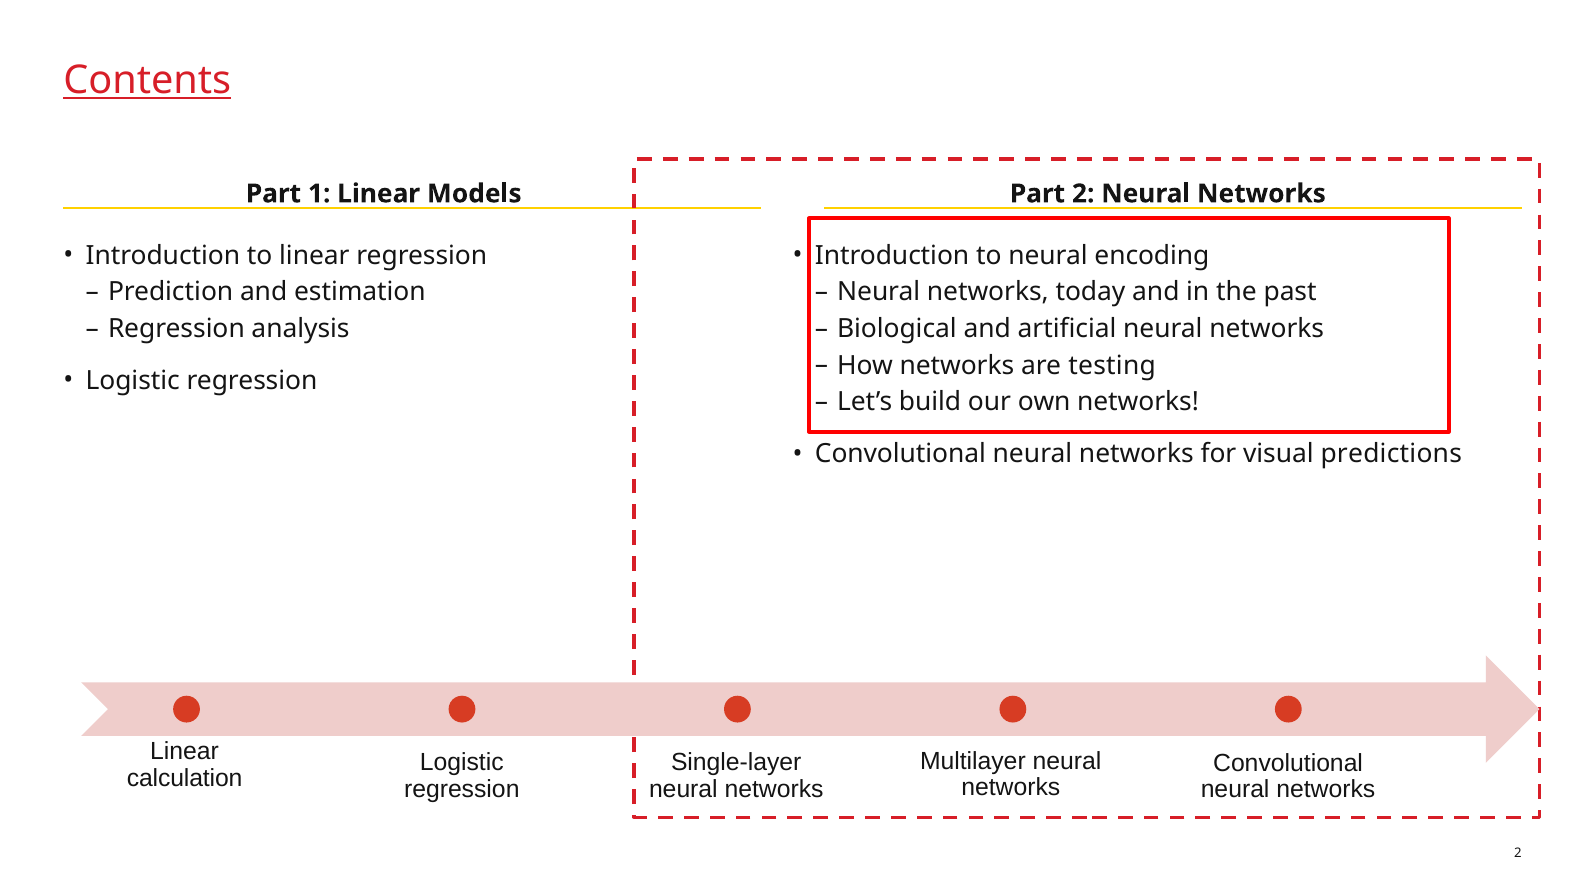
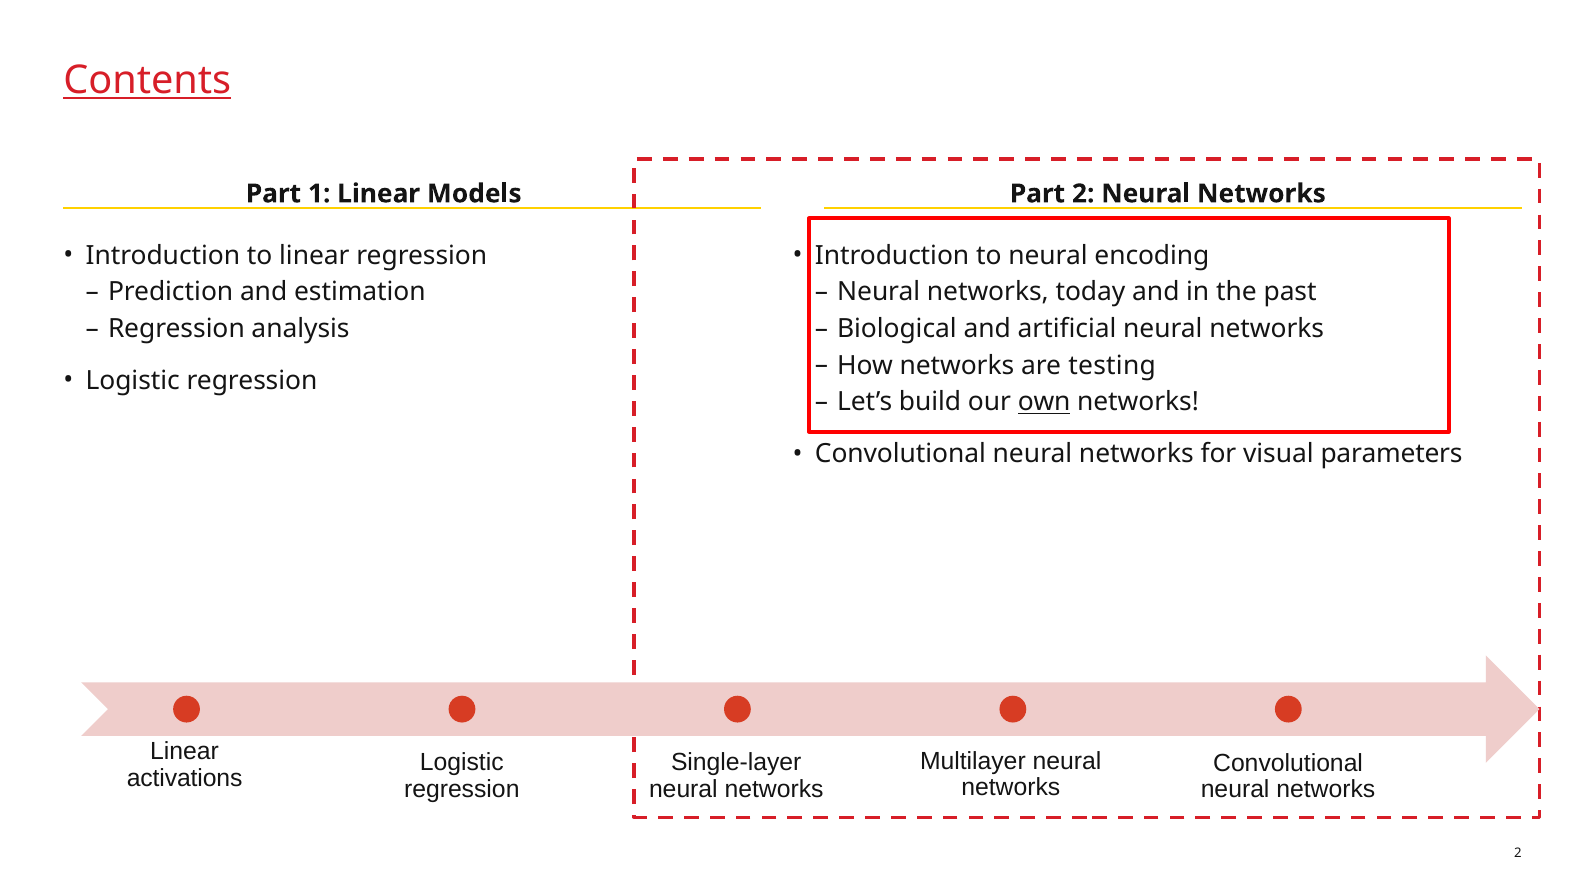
own underline: none -> present (1044, 402)
predictions: predictions -> parameters (1391, 453)
calculation: calculation -> activations (185, 778)
